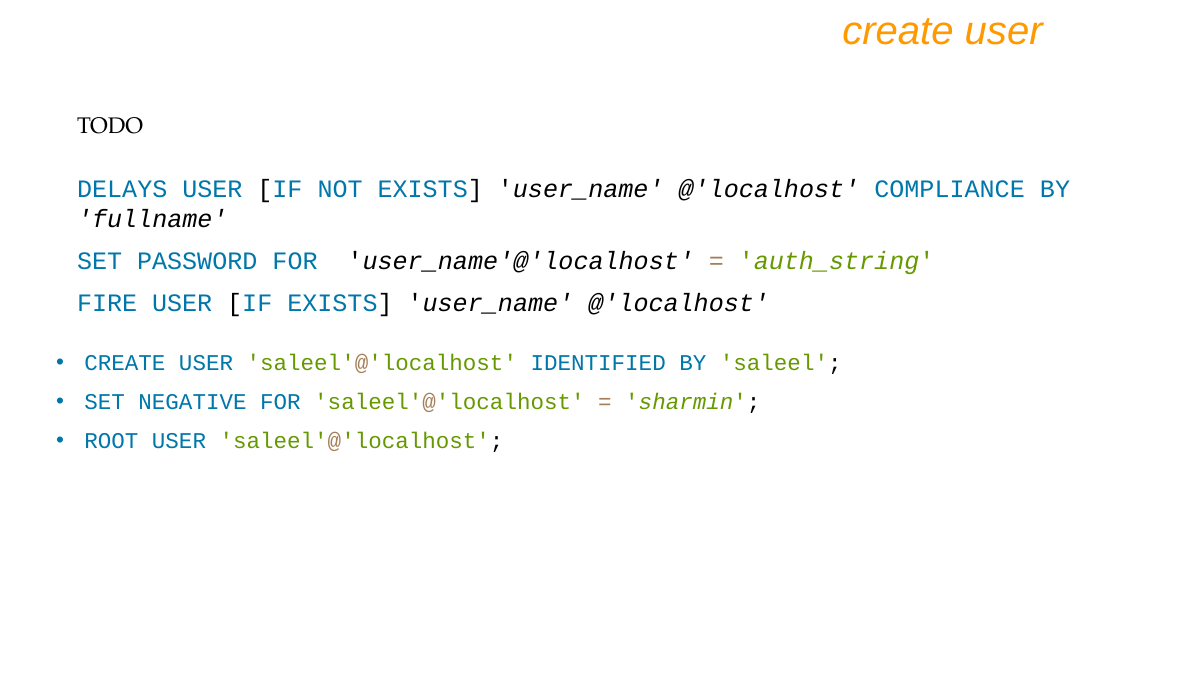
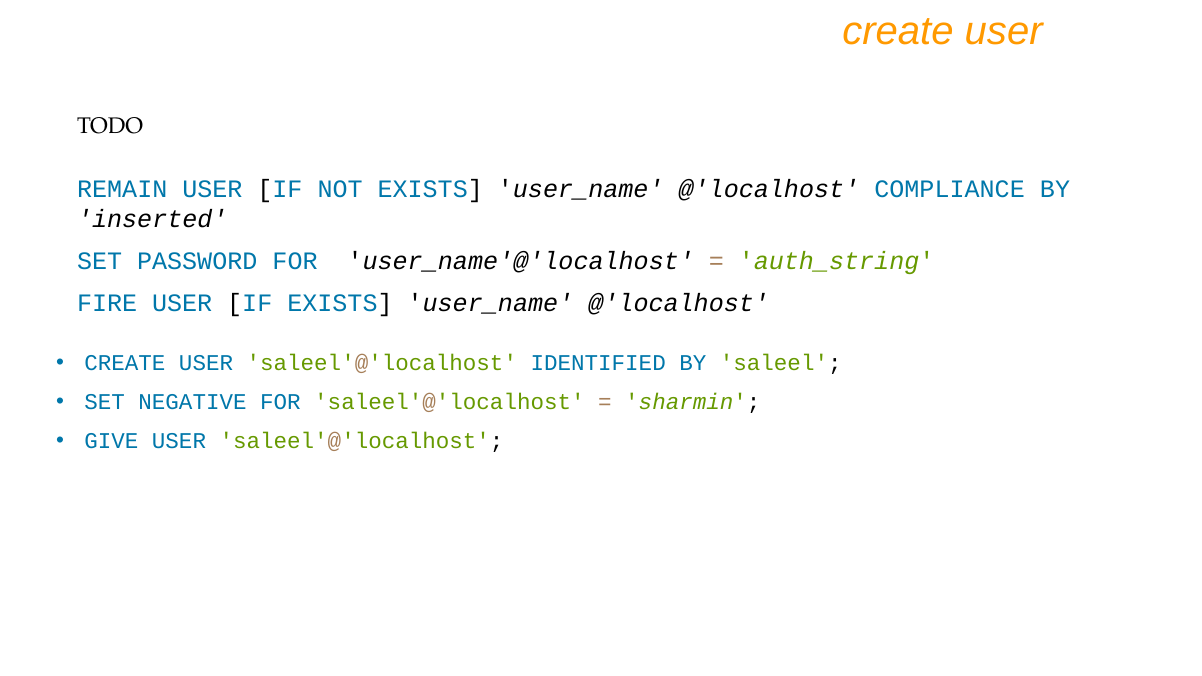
DELAYS: DELAYS -> REMAIN (122, 189)
fullname: fullname -> inserted (152, 219)
ROOT: ROOT -> GIVE (111, 441)
